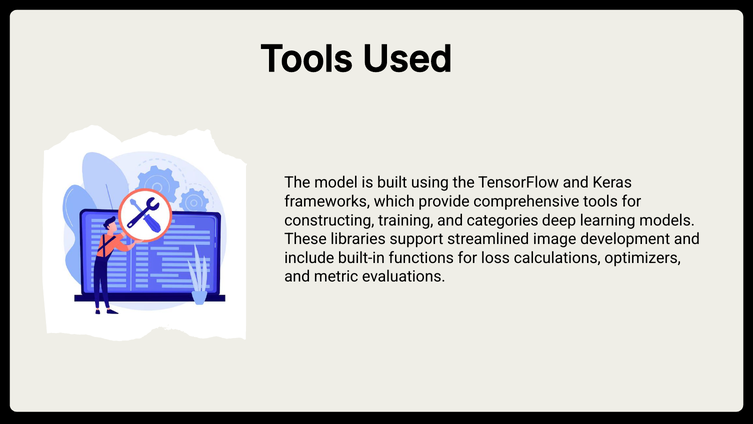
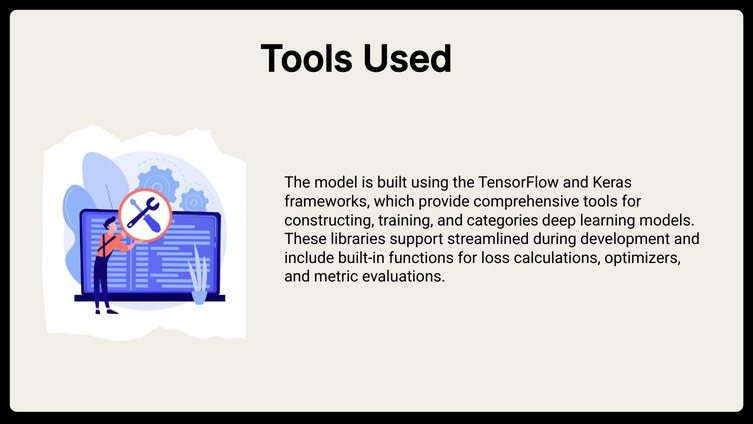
image: image -> during (555, 239)
